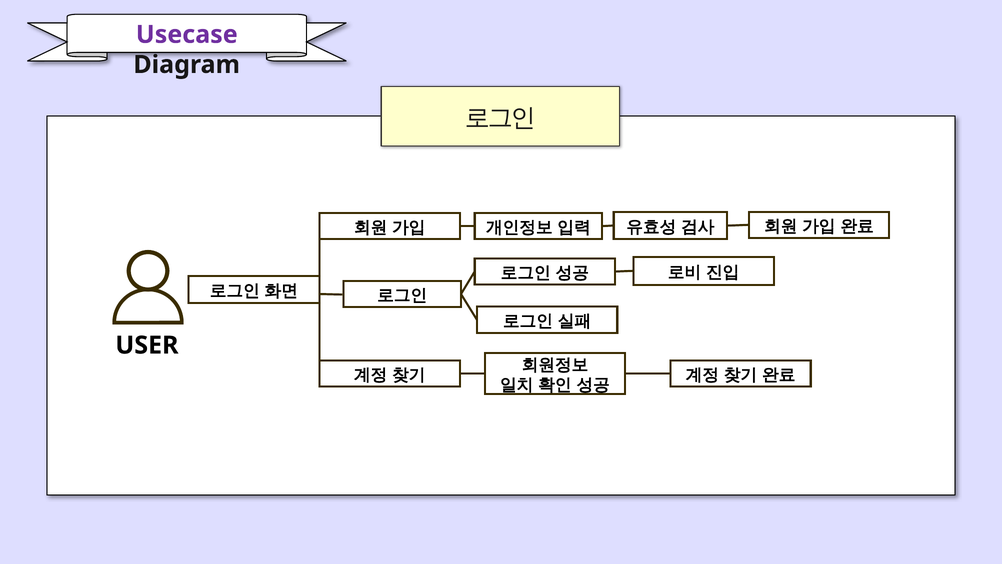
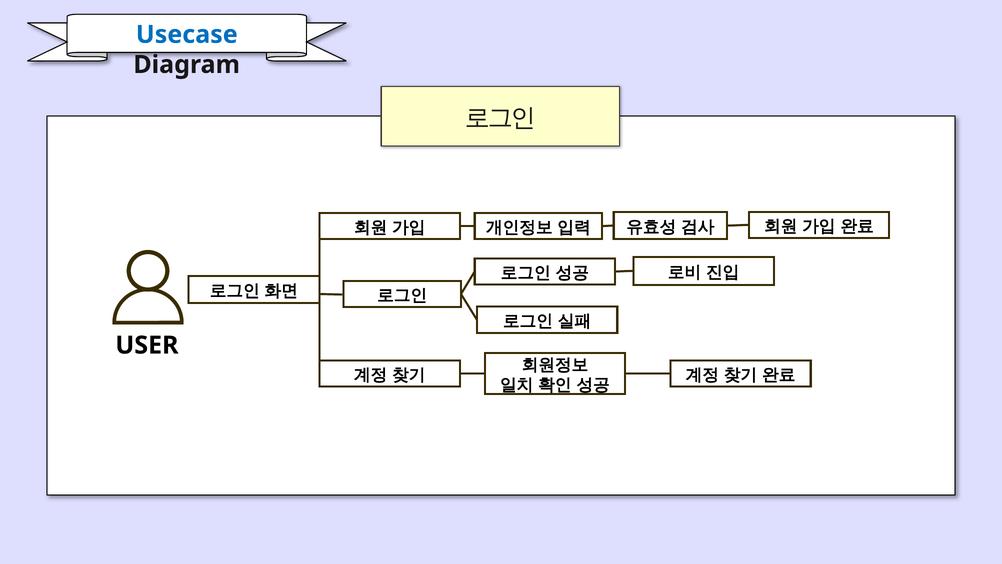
Usecase colour: purple -> blue (187, 35)
